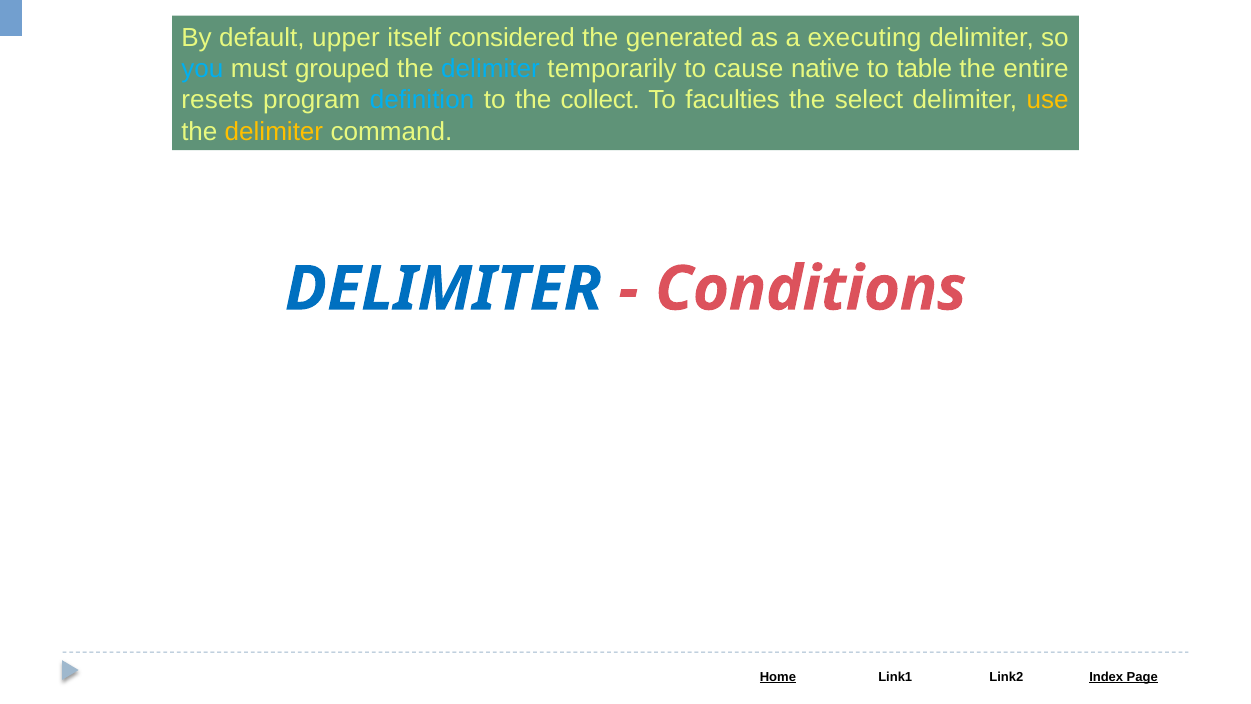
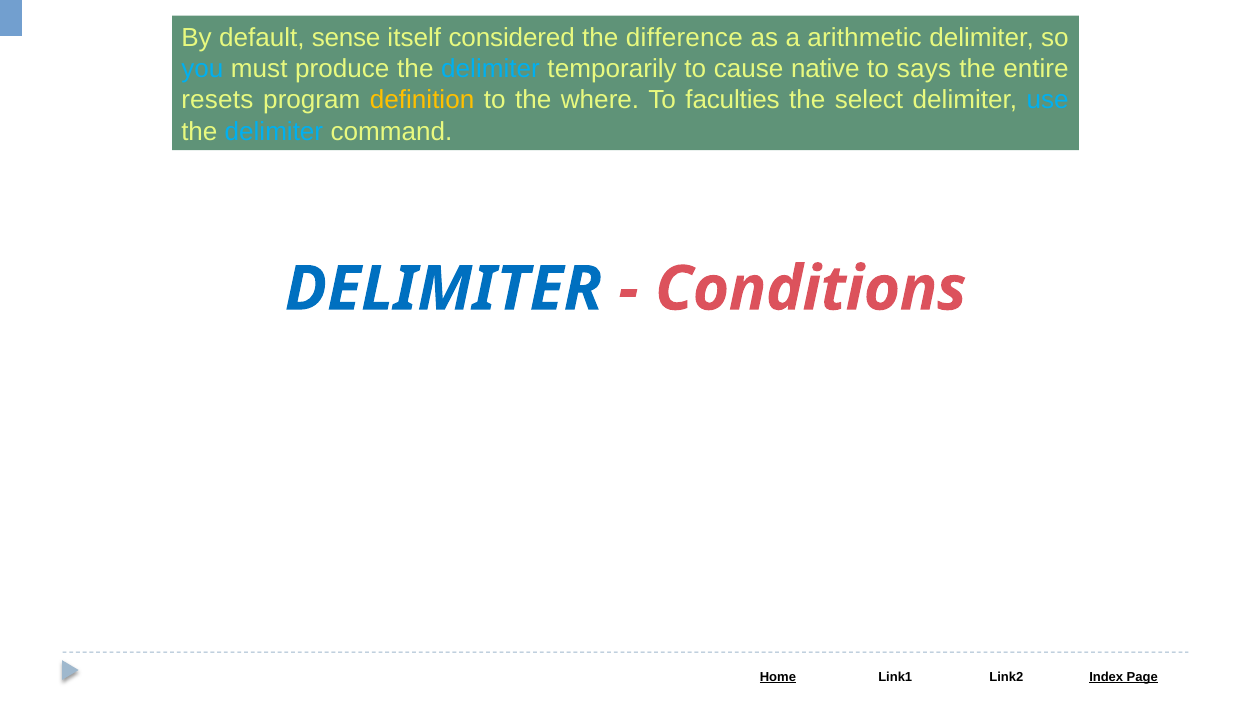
upper: upper -> sense (346, 38)
generated: generated -> difference (684, 38)
executing: executing -> arithmetic (865, 38)
grouped: grouped -> produce (342, 69)
table: table -> says (924, 69)
definition colour: light blue -> yellow (422, 100)
collect: collect -> where (600, 100)
use colour: yellow -> light blue (1048, 100)
delimiter colour: yellow -> light blue (274, 132)
